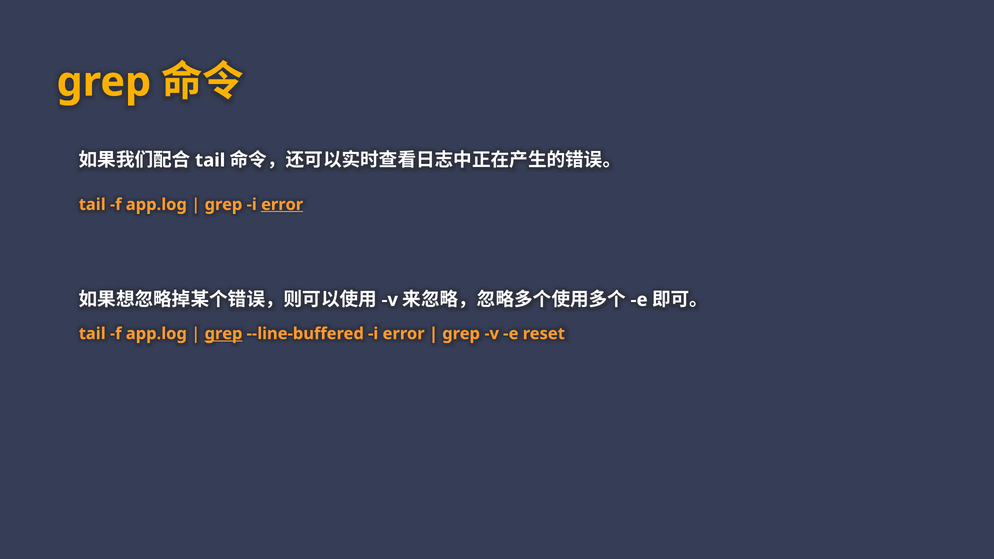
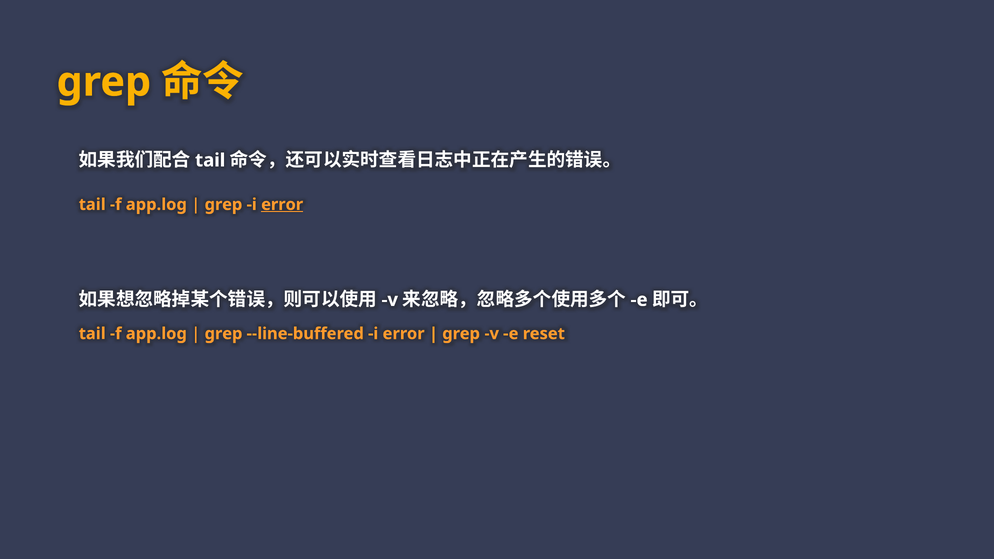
grep underline: present -> none (224, 334)
